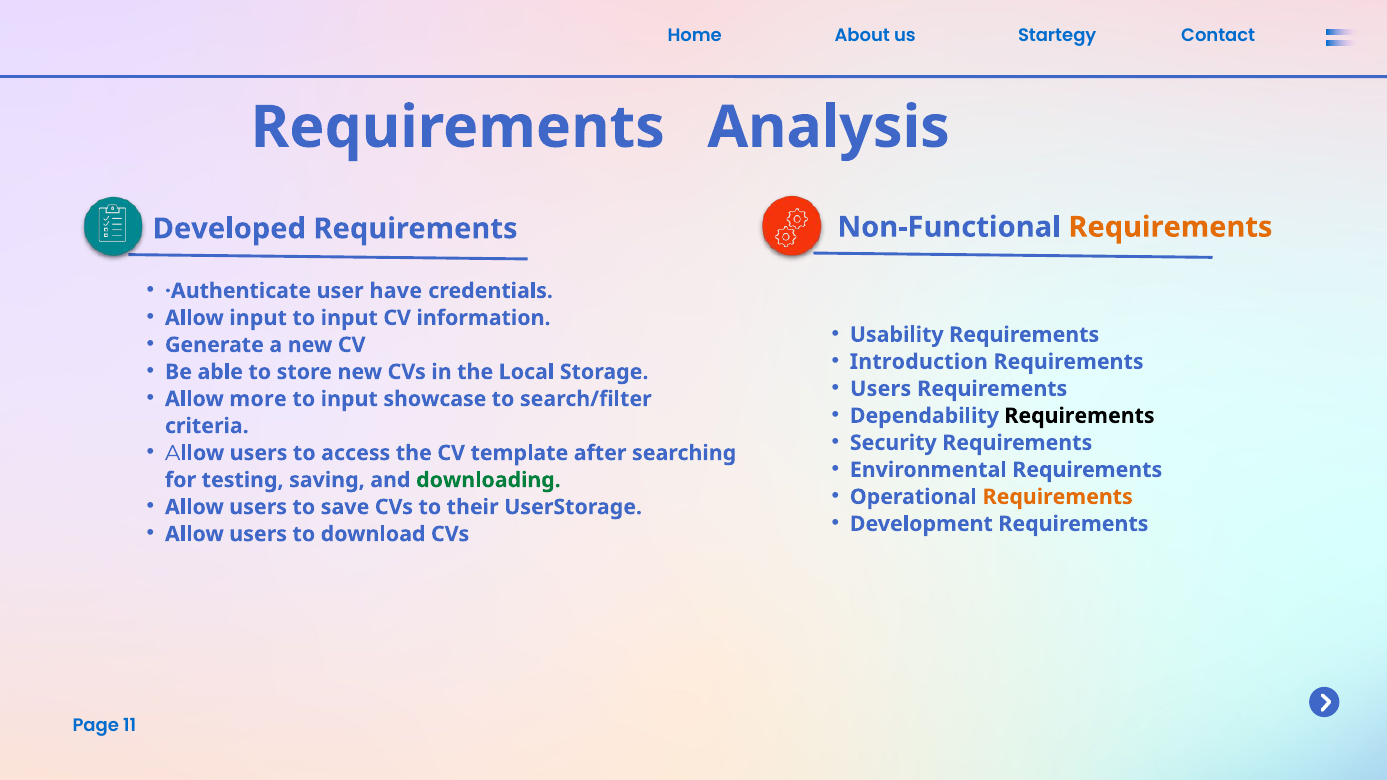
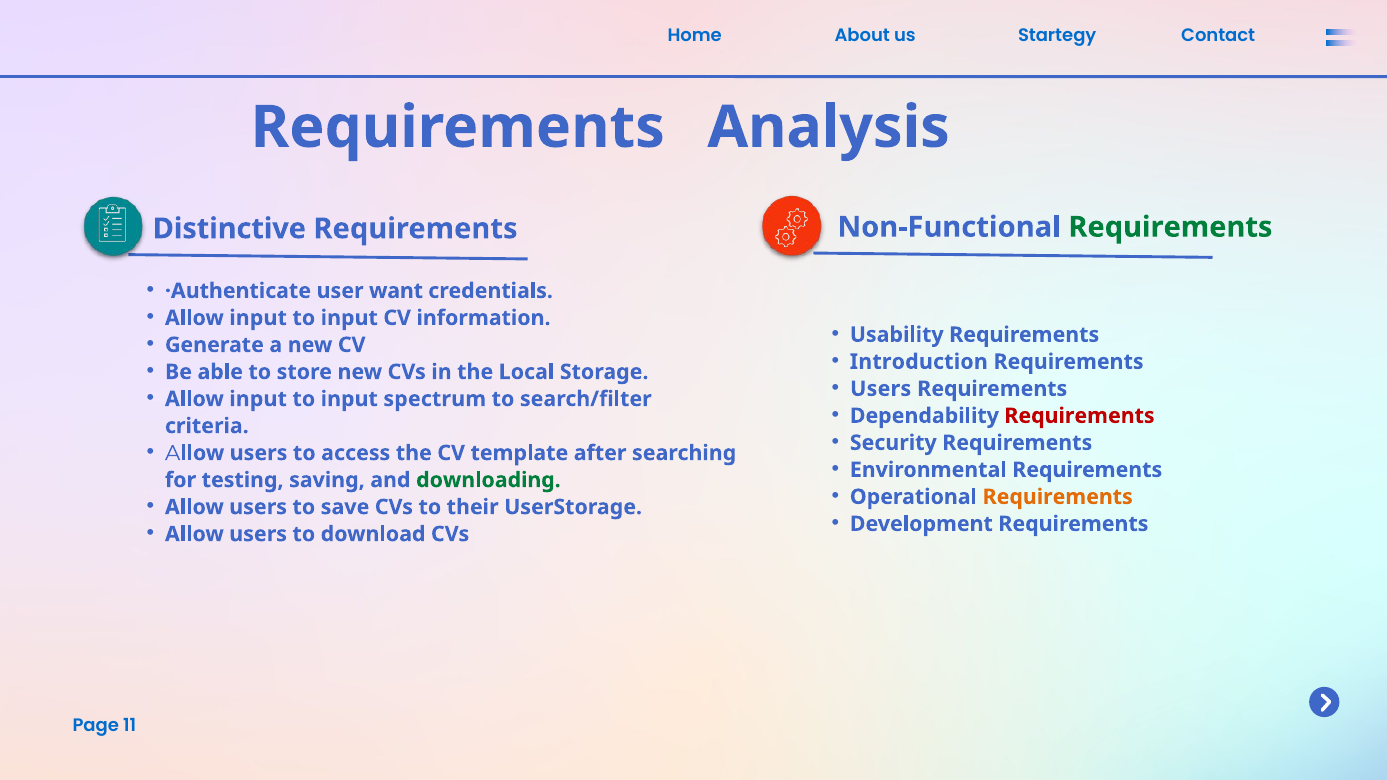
Requirements colour: orange -> green (1170, 227)
Developed: Developed -> Distinctive (229, 229)
have: have -> want (396, 291)
more: more -> input (258, 399)
showcase: showcase -> spectrum (435, 399)
Requirements colour: black -> red (1079, 416)
